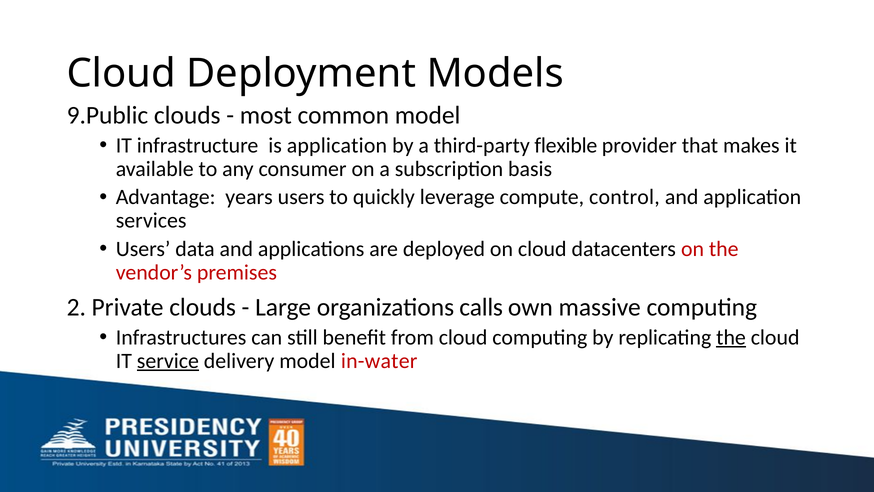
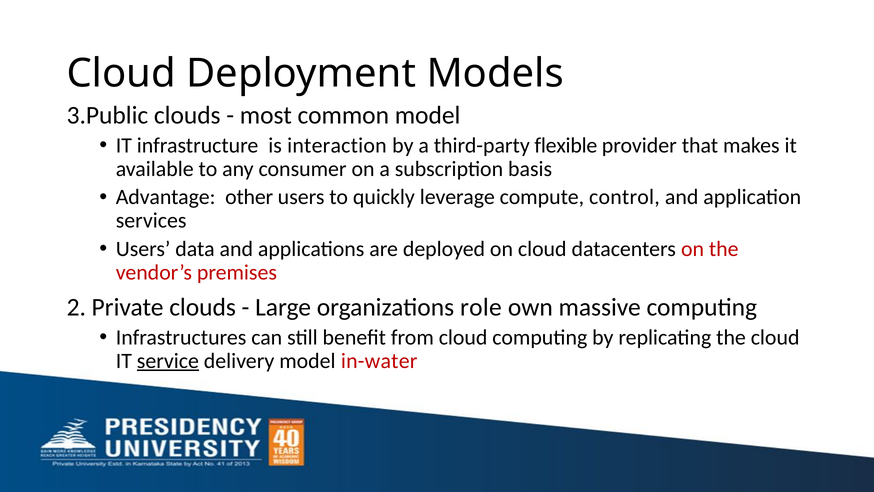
9.Public: 9.Public -> 3.Public (107, 115)
is application: application -> interaction (337, 145)
years: years -> other (249, 197)
calls: calls -> role (481, 307)
the underline: present -> none (731, 337)
